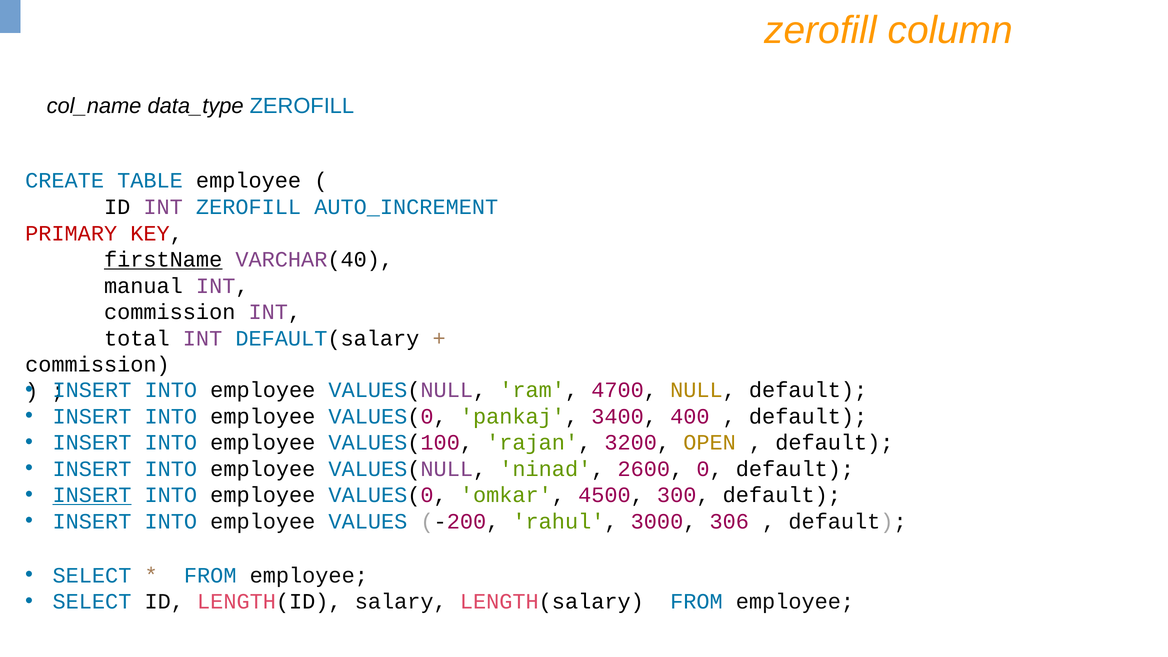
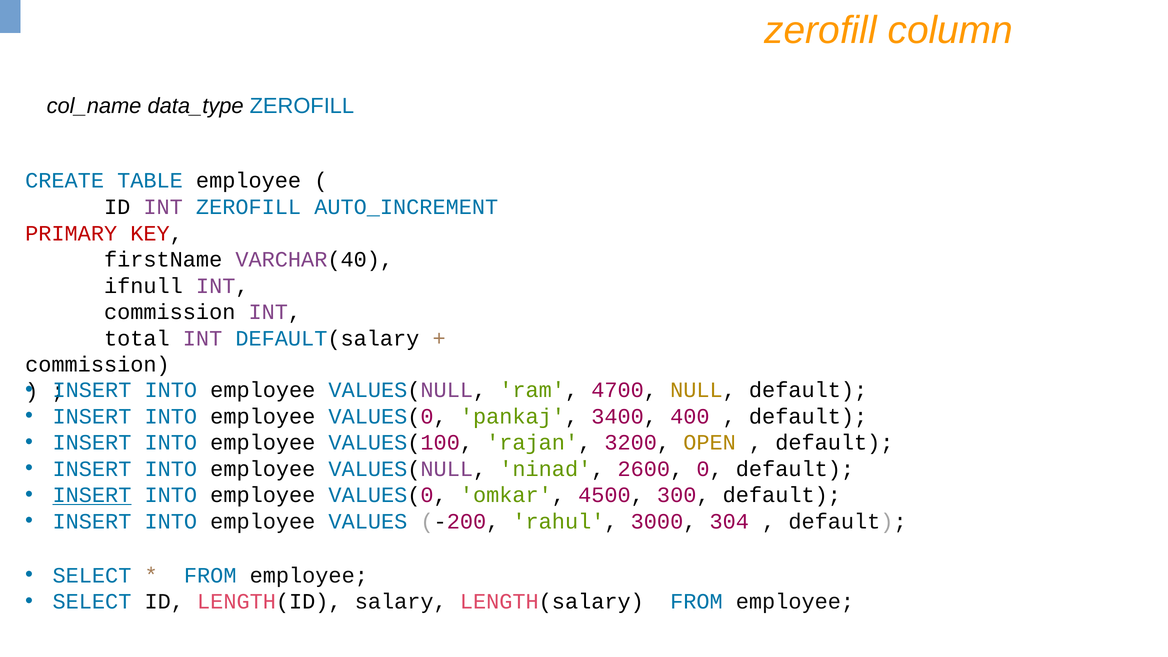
firstName underline: present -> none (163, 260)
manual: manual -> ifnull (143, 286)
306: 306 -> 304 (729, 521)
